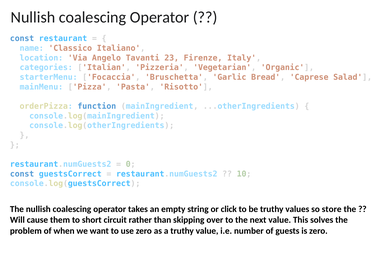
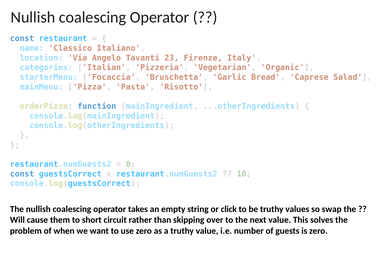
store: store -> swap (332, 209)
